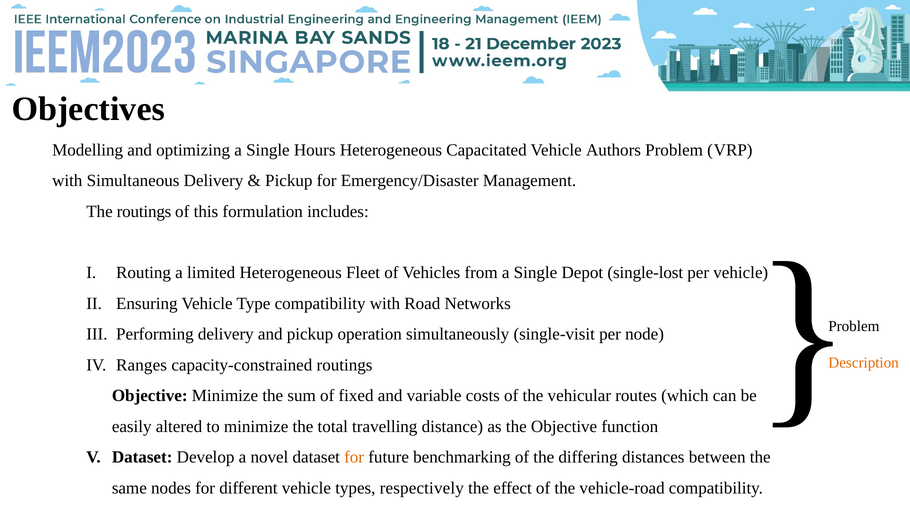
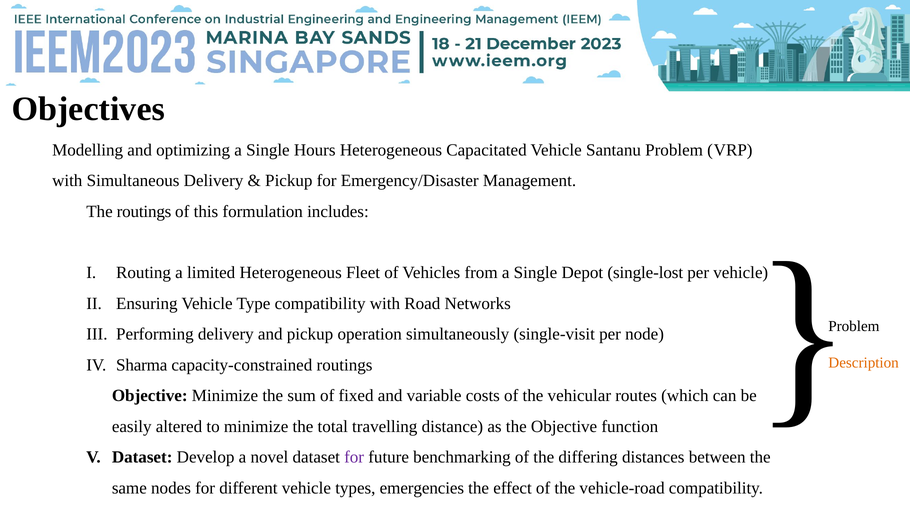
Authors: Authors -> Santanu (613, 150)
Ranges: Ranges -> Sharma (142, 365)
for colour: orange -> purple (354, 457)
respectively: respectively -> emergencies (422, 488)
